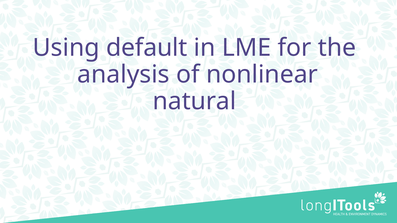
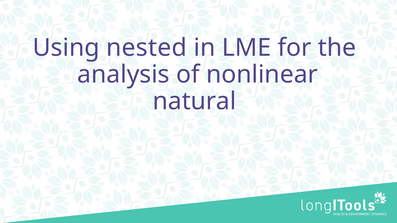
default: default -> nested (147, 48)
